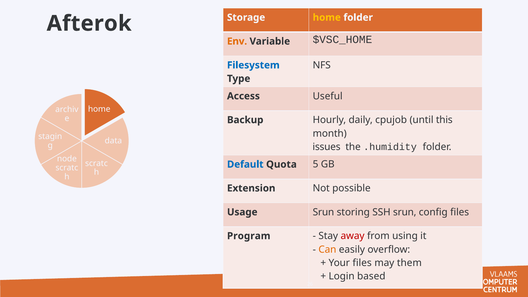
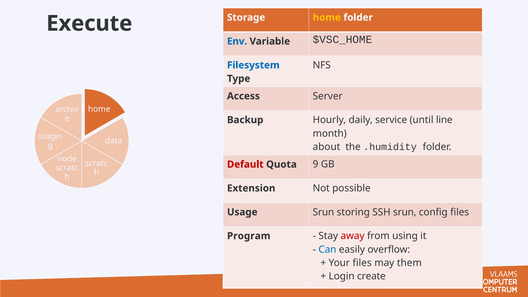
Afterok: Afterok -> Execute (89, 23)
Env colour: orange -> blue (237, 41)
Useful: Useful -> Server (328, 96)
cpujob: cpujob -> service (391, 120)
this: this -> line (444, 120)
issues: issues -> about (326, 147)
Default colour: blue -> red (245, 164)
5: 5 -> 9 (316, 164)
Can colour: orange -> blue (327, 249)
based: based -> create (371, 276)
